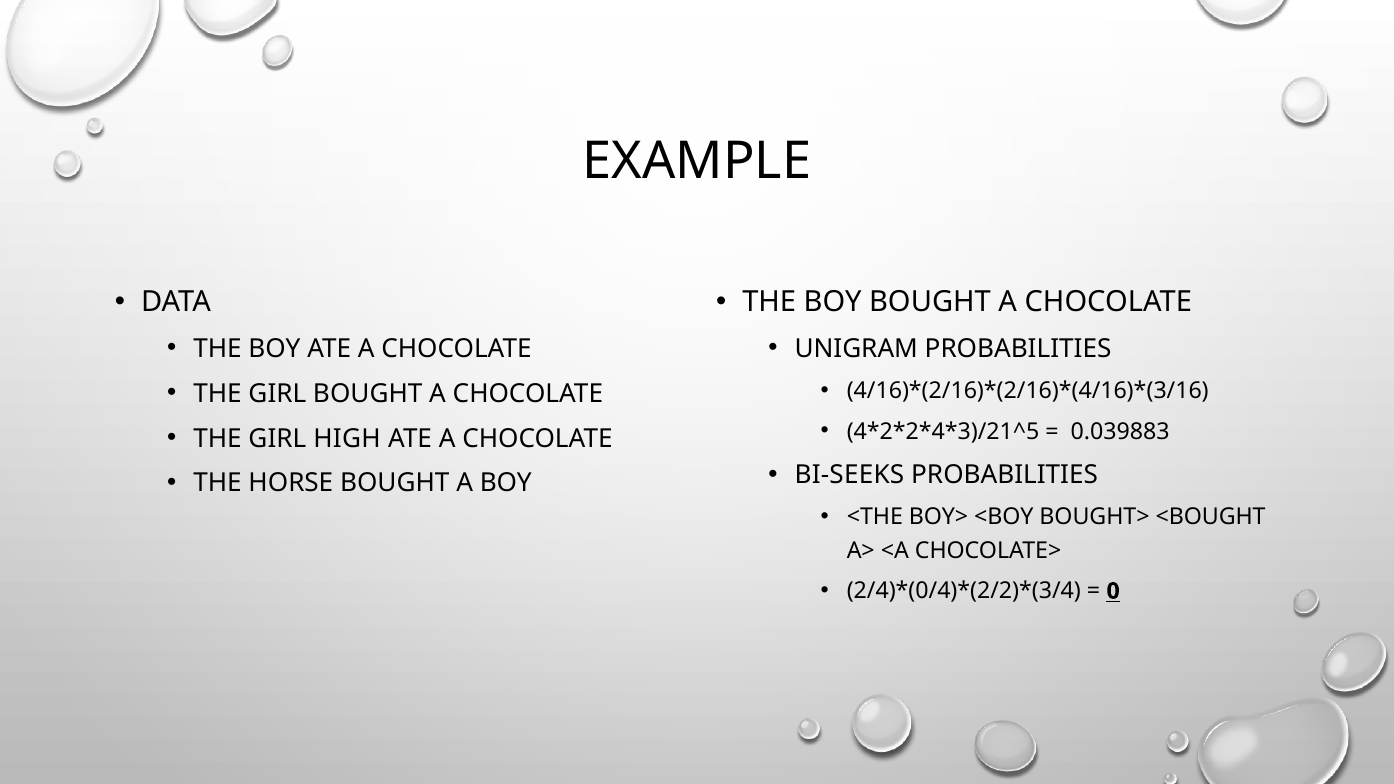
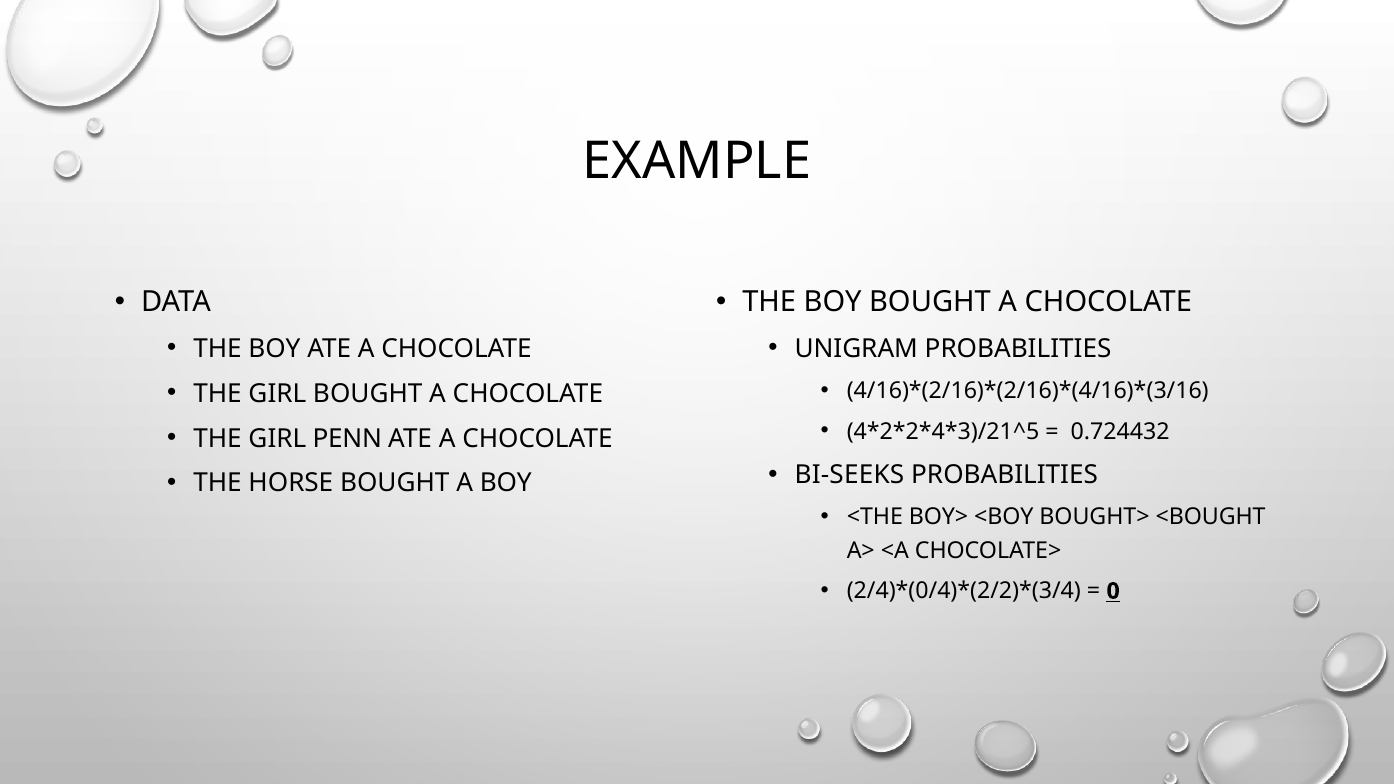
0.039883: 0.039883 -> 0.724432 (1120, 432)
HIGH: HIGH -> PENN (347, 438)
